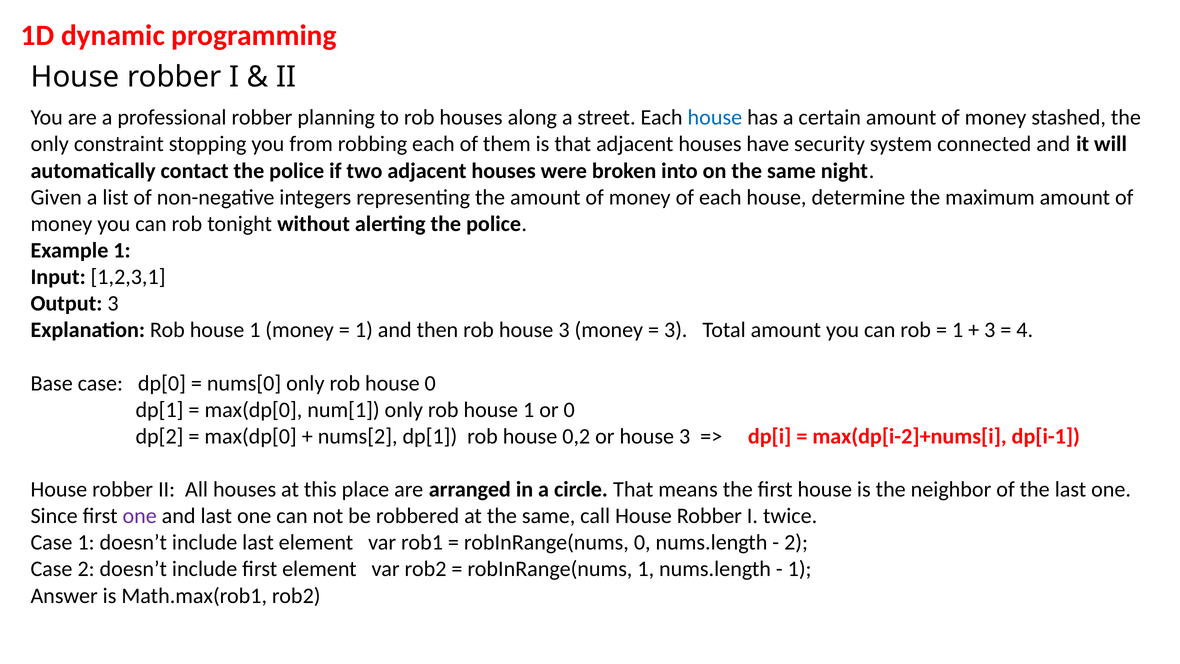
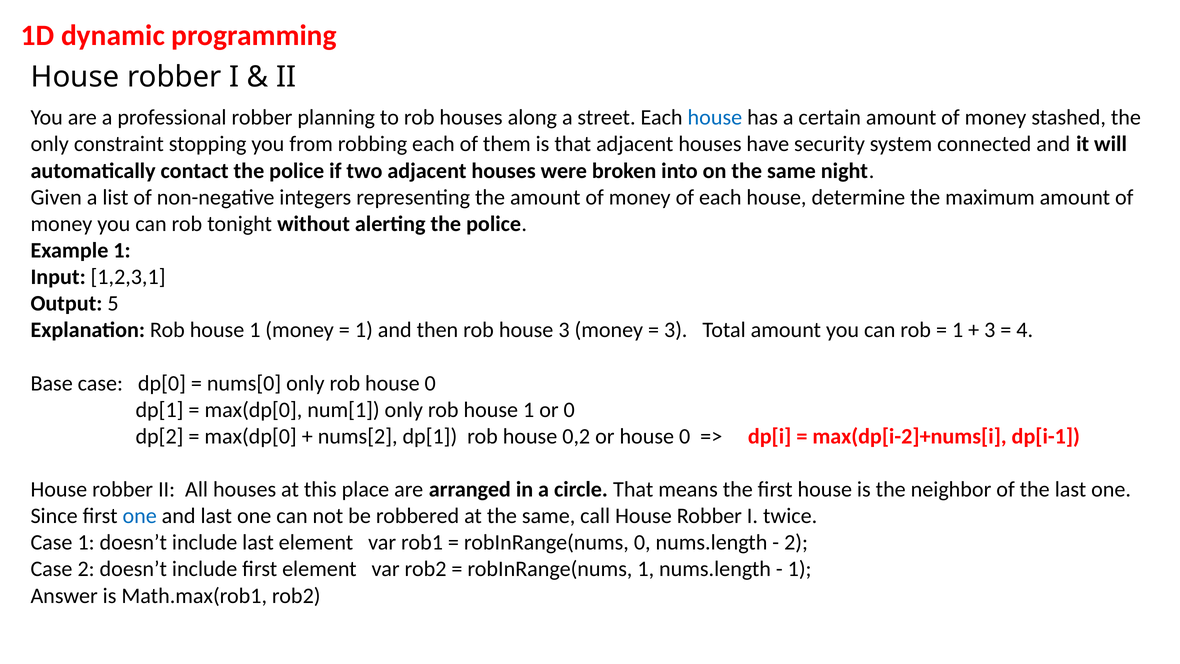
Output 3: 3 -> 5 (113, 303)
or house 3: 3 -> 0 (685, 436)
one colour: purple -> blue (140, 516)
